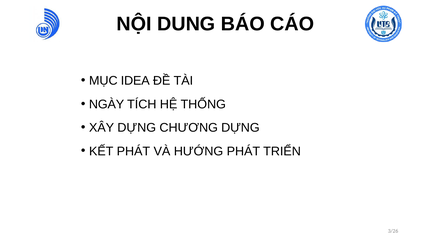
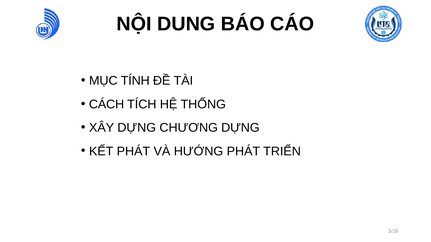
IDEA: IDEA -> TÍNH (135, 81)
NGÀY: NGÀY -> CÁCH (107, 104)
